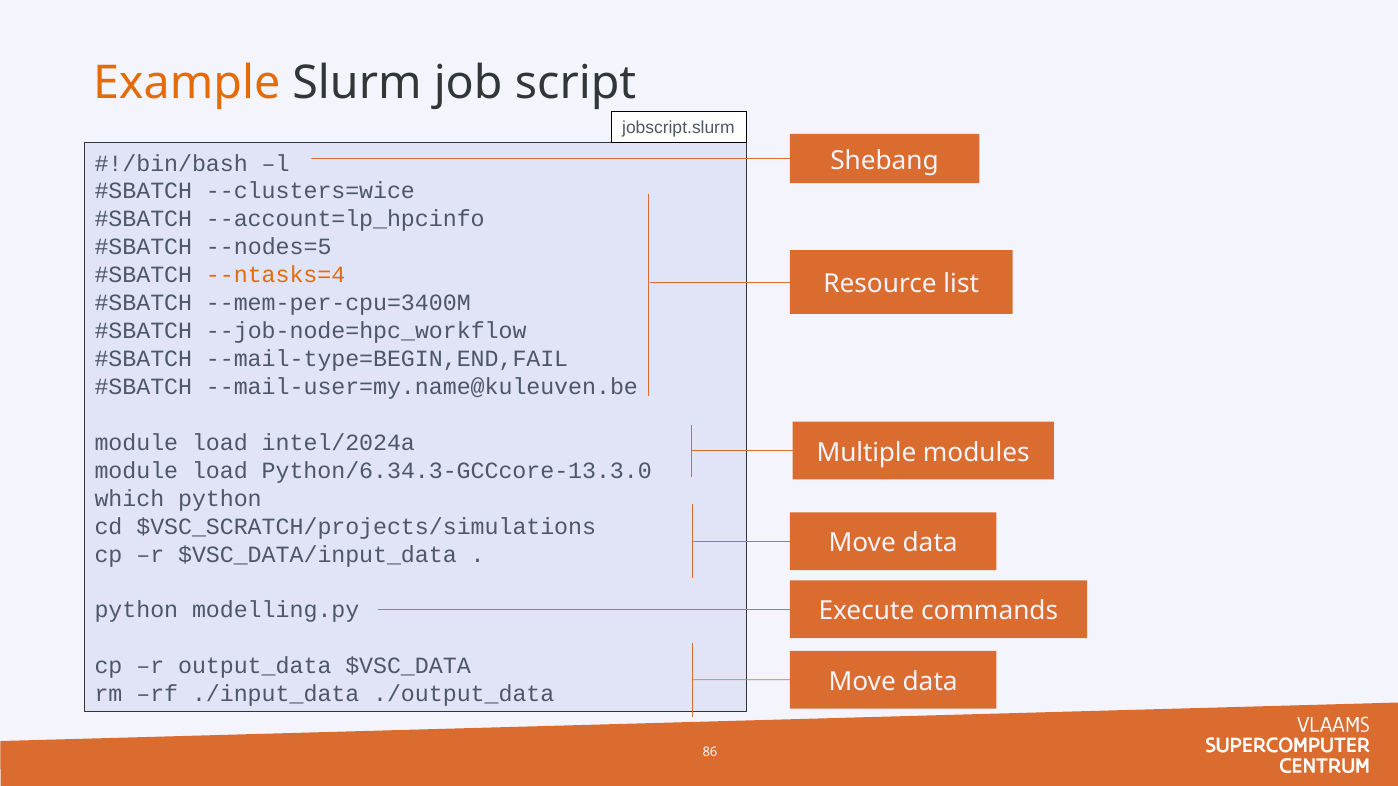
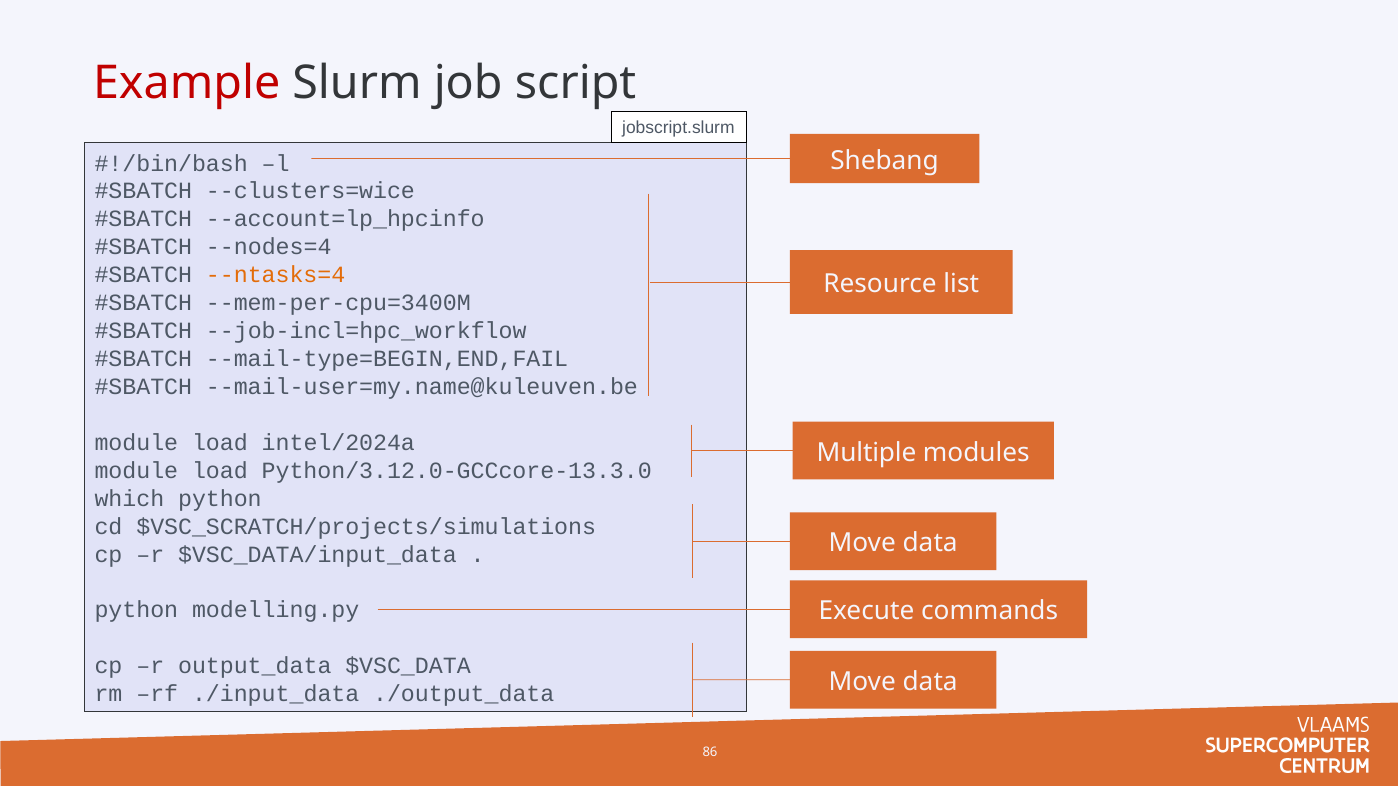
Example colour: orange -> red (187, 83)
--nodes=5: --nodes=5 -> --nodes=4 (269, 247)
--job-node=hpc_workflow: --job-node=hpc_workflow -> --job-incl=hpc_workflow (366, 331)
Python/6.34.3-GCCcore-13.3.0: Python/6.34.3-GCCcore-13.3.0 -> Python/3.12.0-GCCcore-13.3.0 (457, 471)
